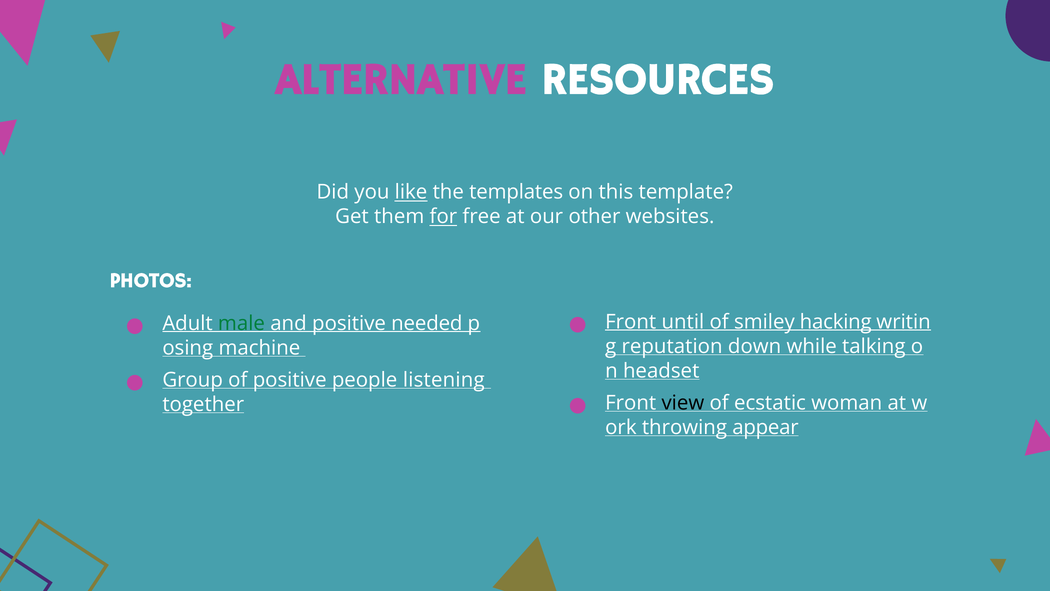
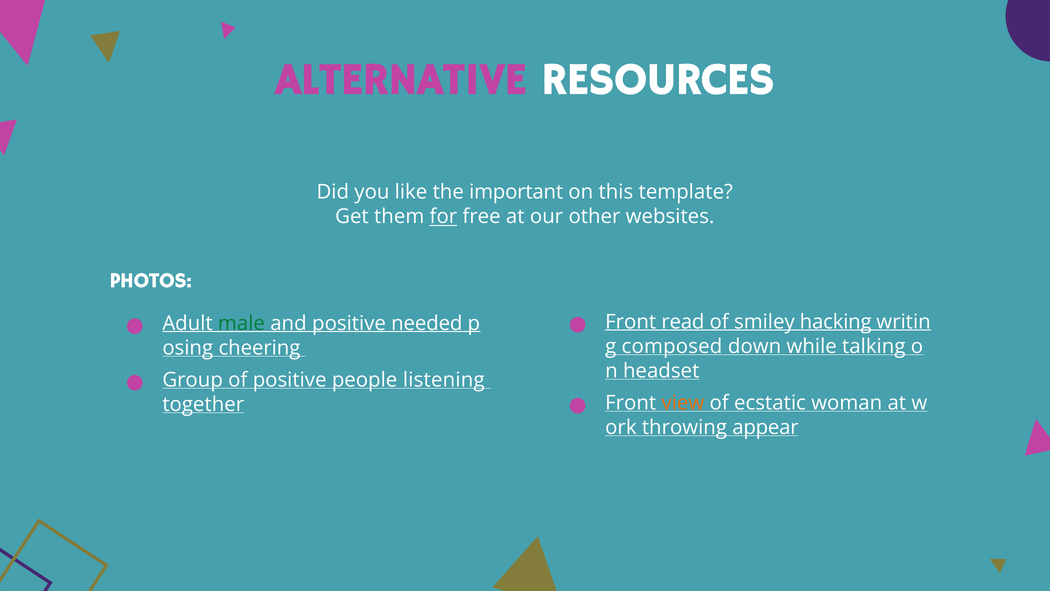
like underline: present -> none (411, 192)
templates: templates -> important (516, 192)
until: until -> read (683, 322)
reputation: reputation -> composed (672, 346)
machine: machine -> cheering (259, 348)
view colour: black -> orange (683, 403)
